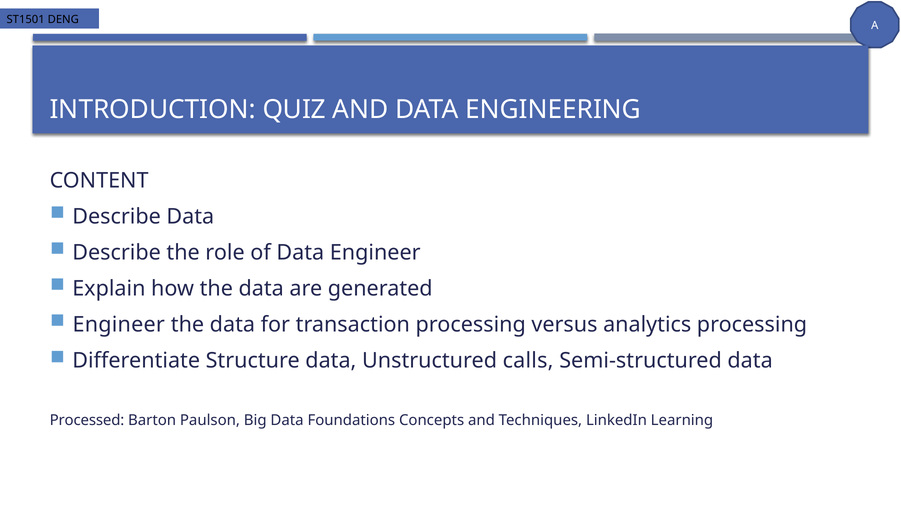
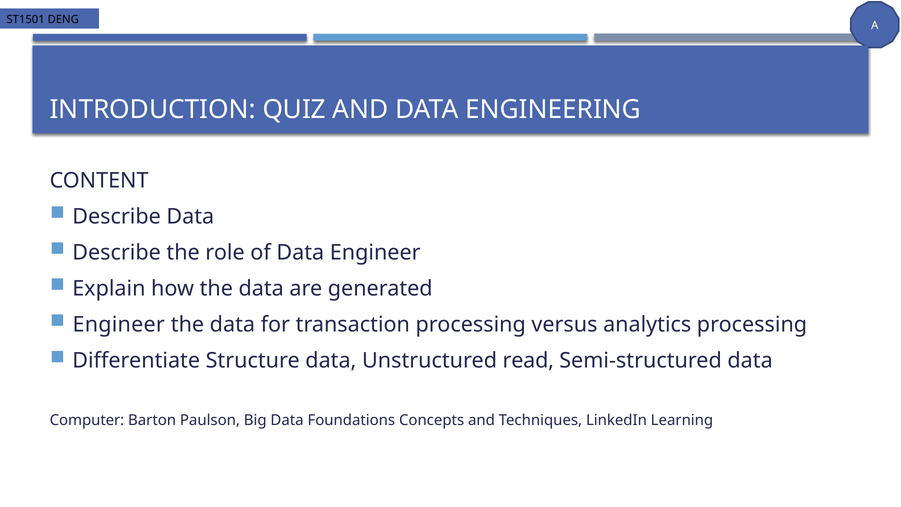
calls: calls -> read (528, 361)
Processed: Processed -> Computer (87, 420)
